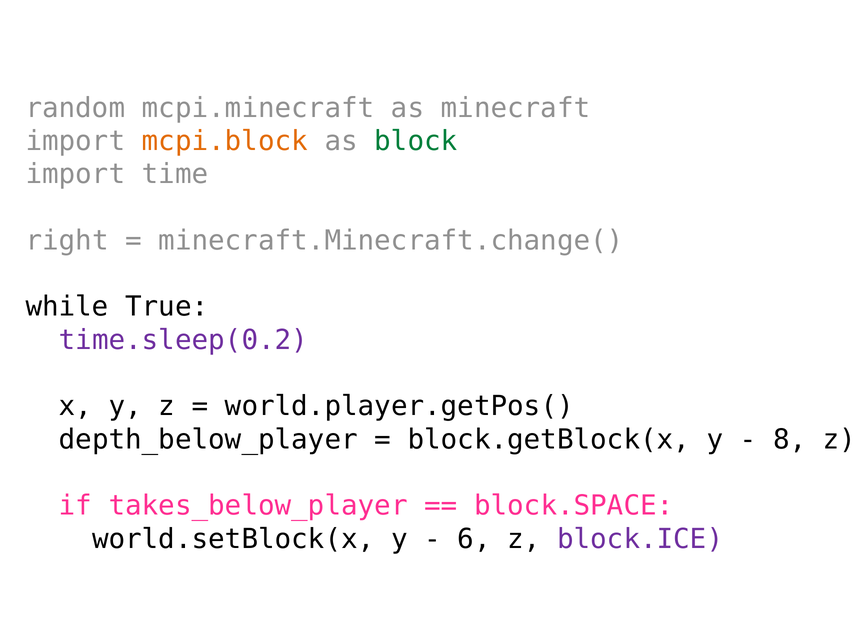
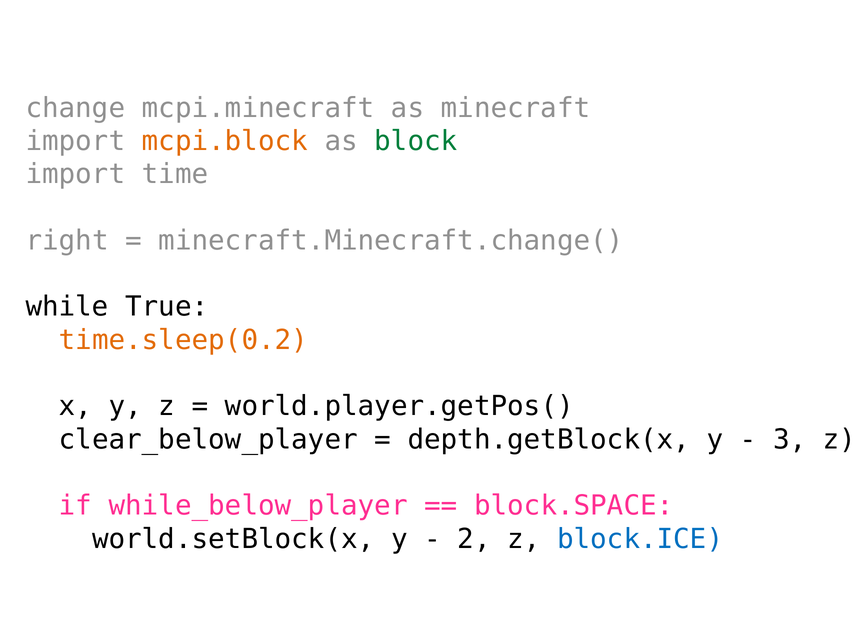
random: random -> change (75, 108)
time.sleep(0.2 colour: purple -> orange (183, 340)
depth_below_player: depth_below_player -> clear_below_player (208, 439)
block.getBlock(x: block.getBlock(x -> depth.getBlock(x (549, 439)
8: 8 -> 3 (790, 439)
takes_below_player: takes_below_player -> while_below_player (258, 506)
6: 6 -> 2 (474, 539)
block.ICE colour: purple -> blue (640, 539)
